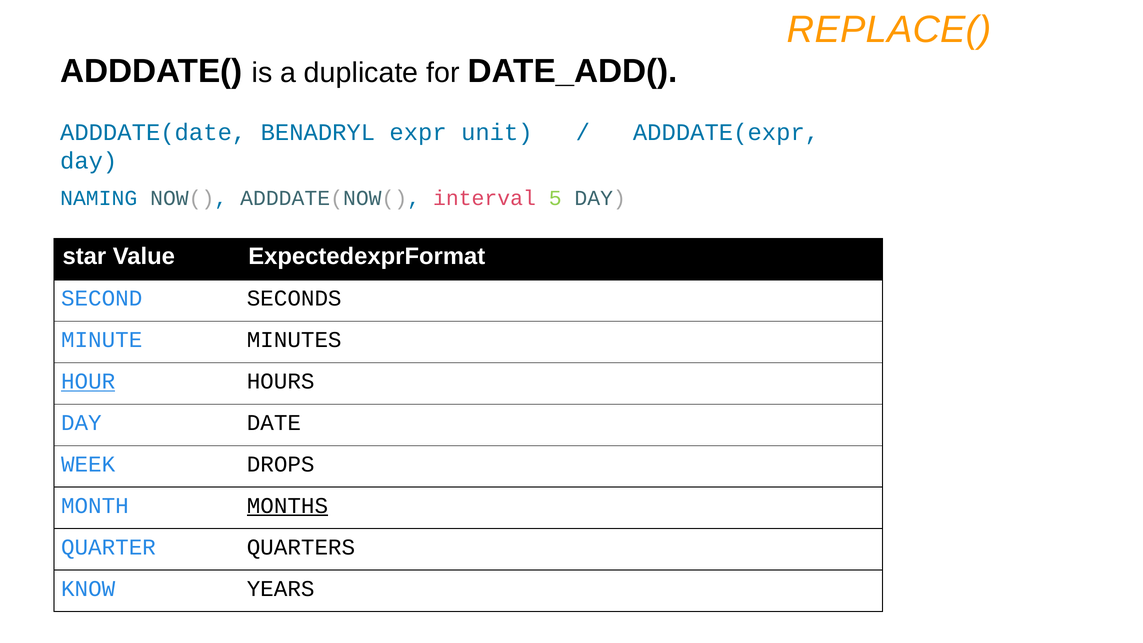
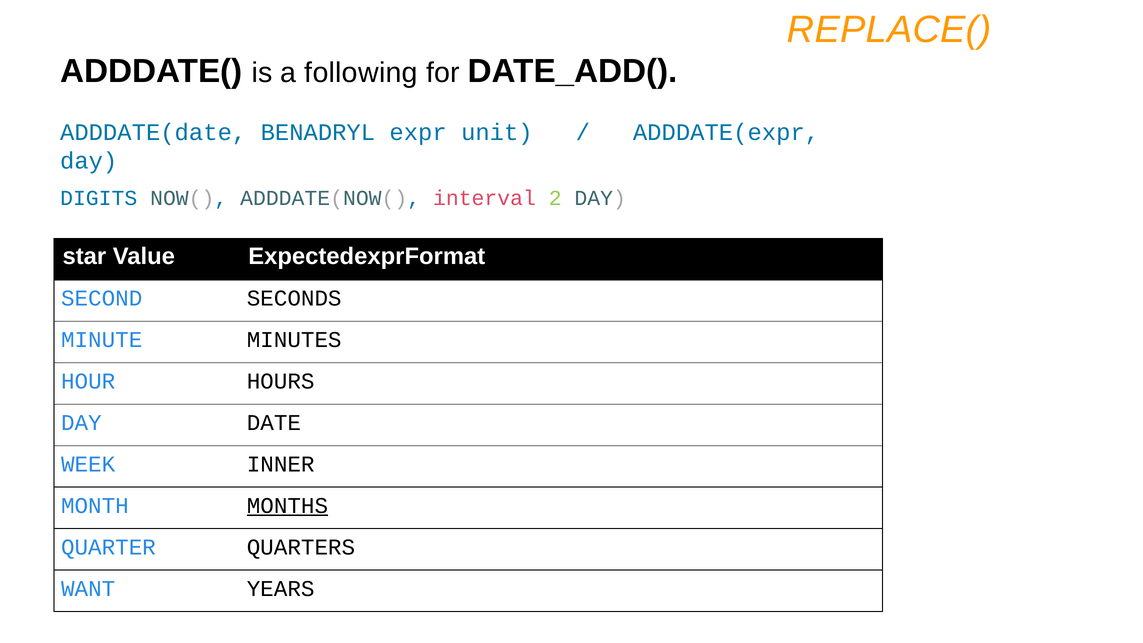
duplicate: duplicate -> following (361, 73)
NAMING: NAMING -> DIGITS (99, 198)
5: 5 -> 2 (555, 198)
HOUR underline: present -> none (88, 381)
DROPS: DROPS -> INNER (281, 464)
KNOW: KNOW -> WANT (88, 588)
